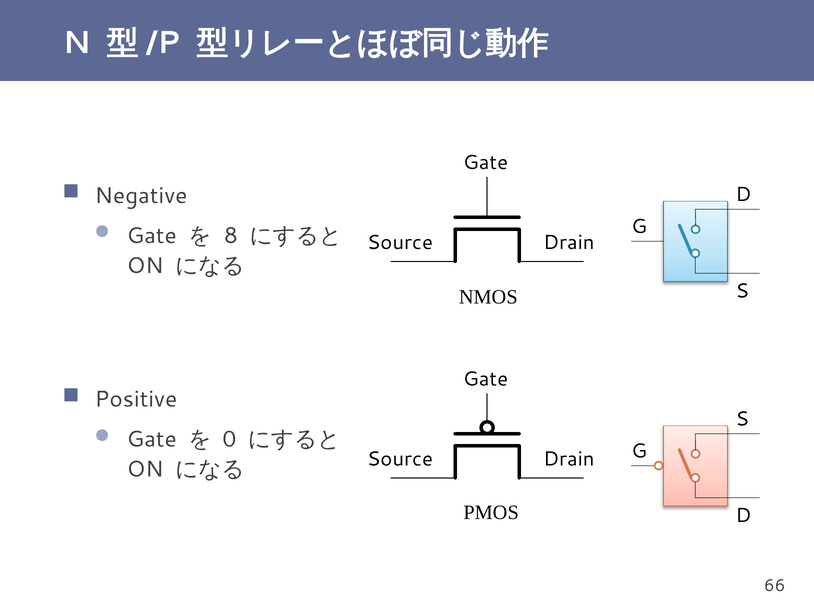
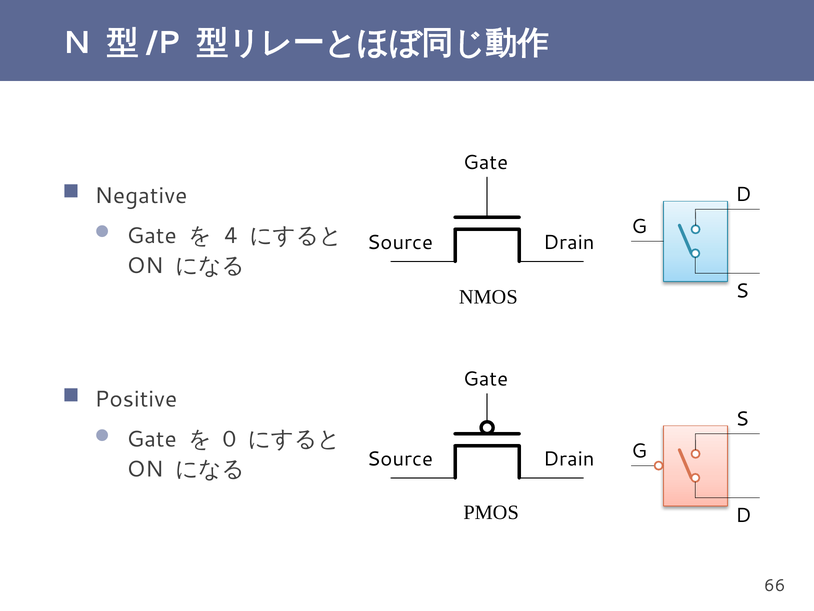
8: 8 -> 4 (231, 236)
